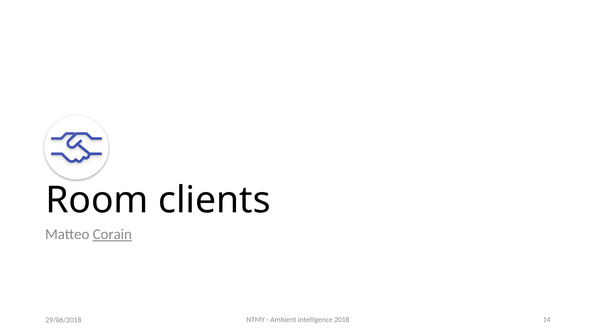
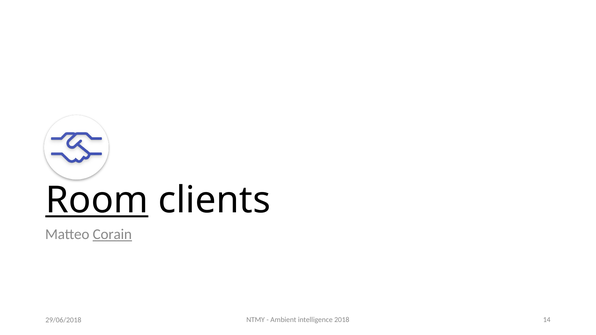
Room underline: none -> present (97, 200)
